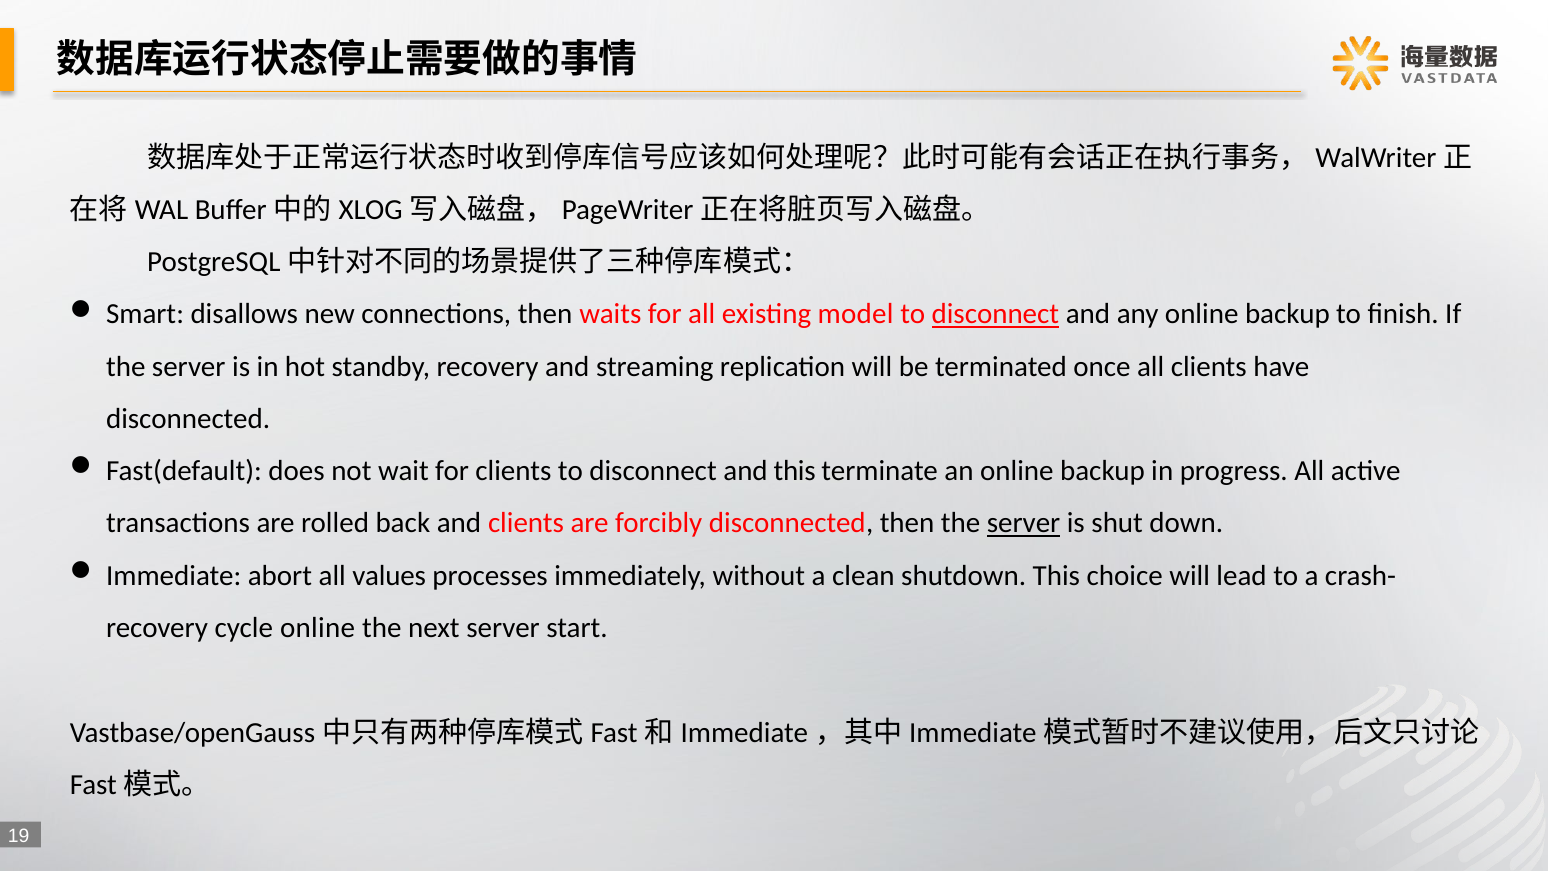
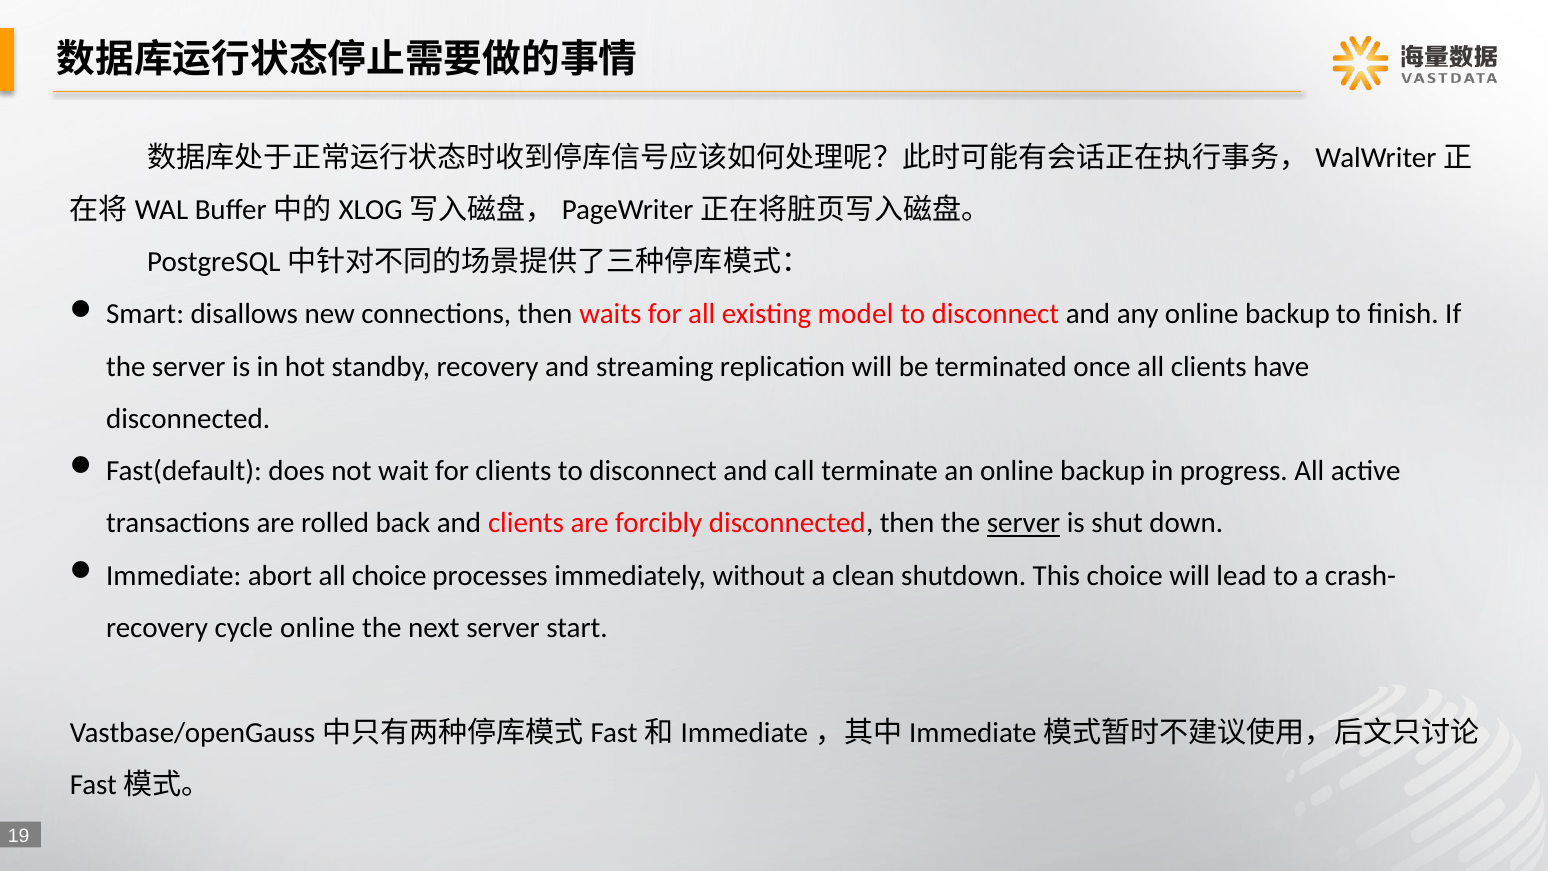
disconnect underline: present -> none (995, 314)
and this: this -> call (794, 471)
all values: values -> choice (389, 576)
